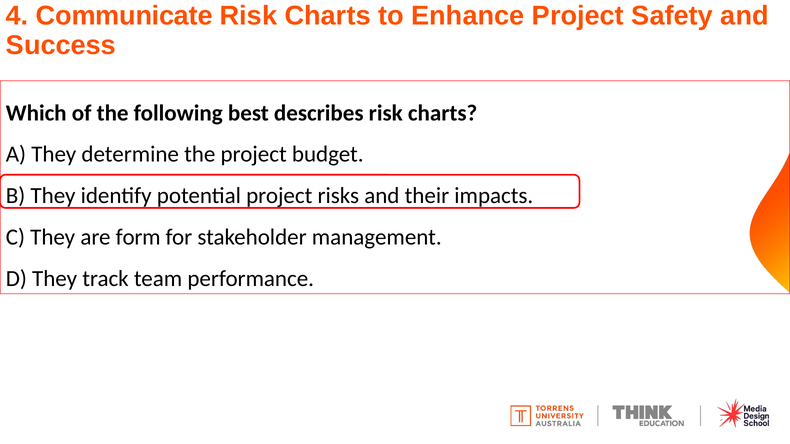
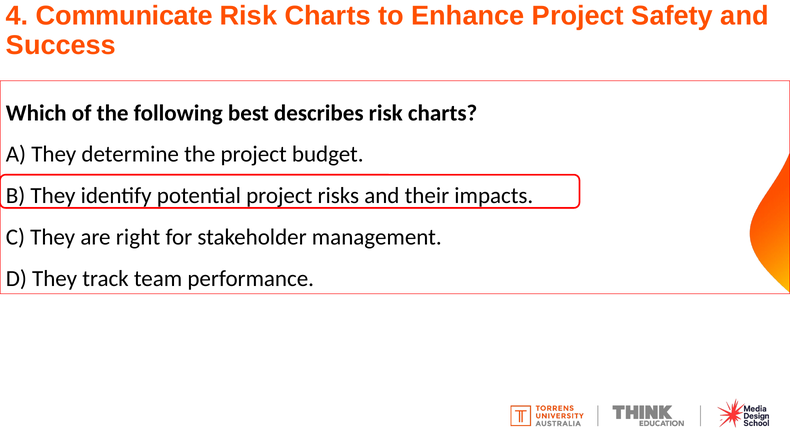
form: form -> right (138, 238)
